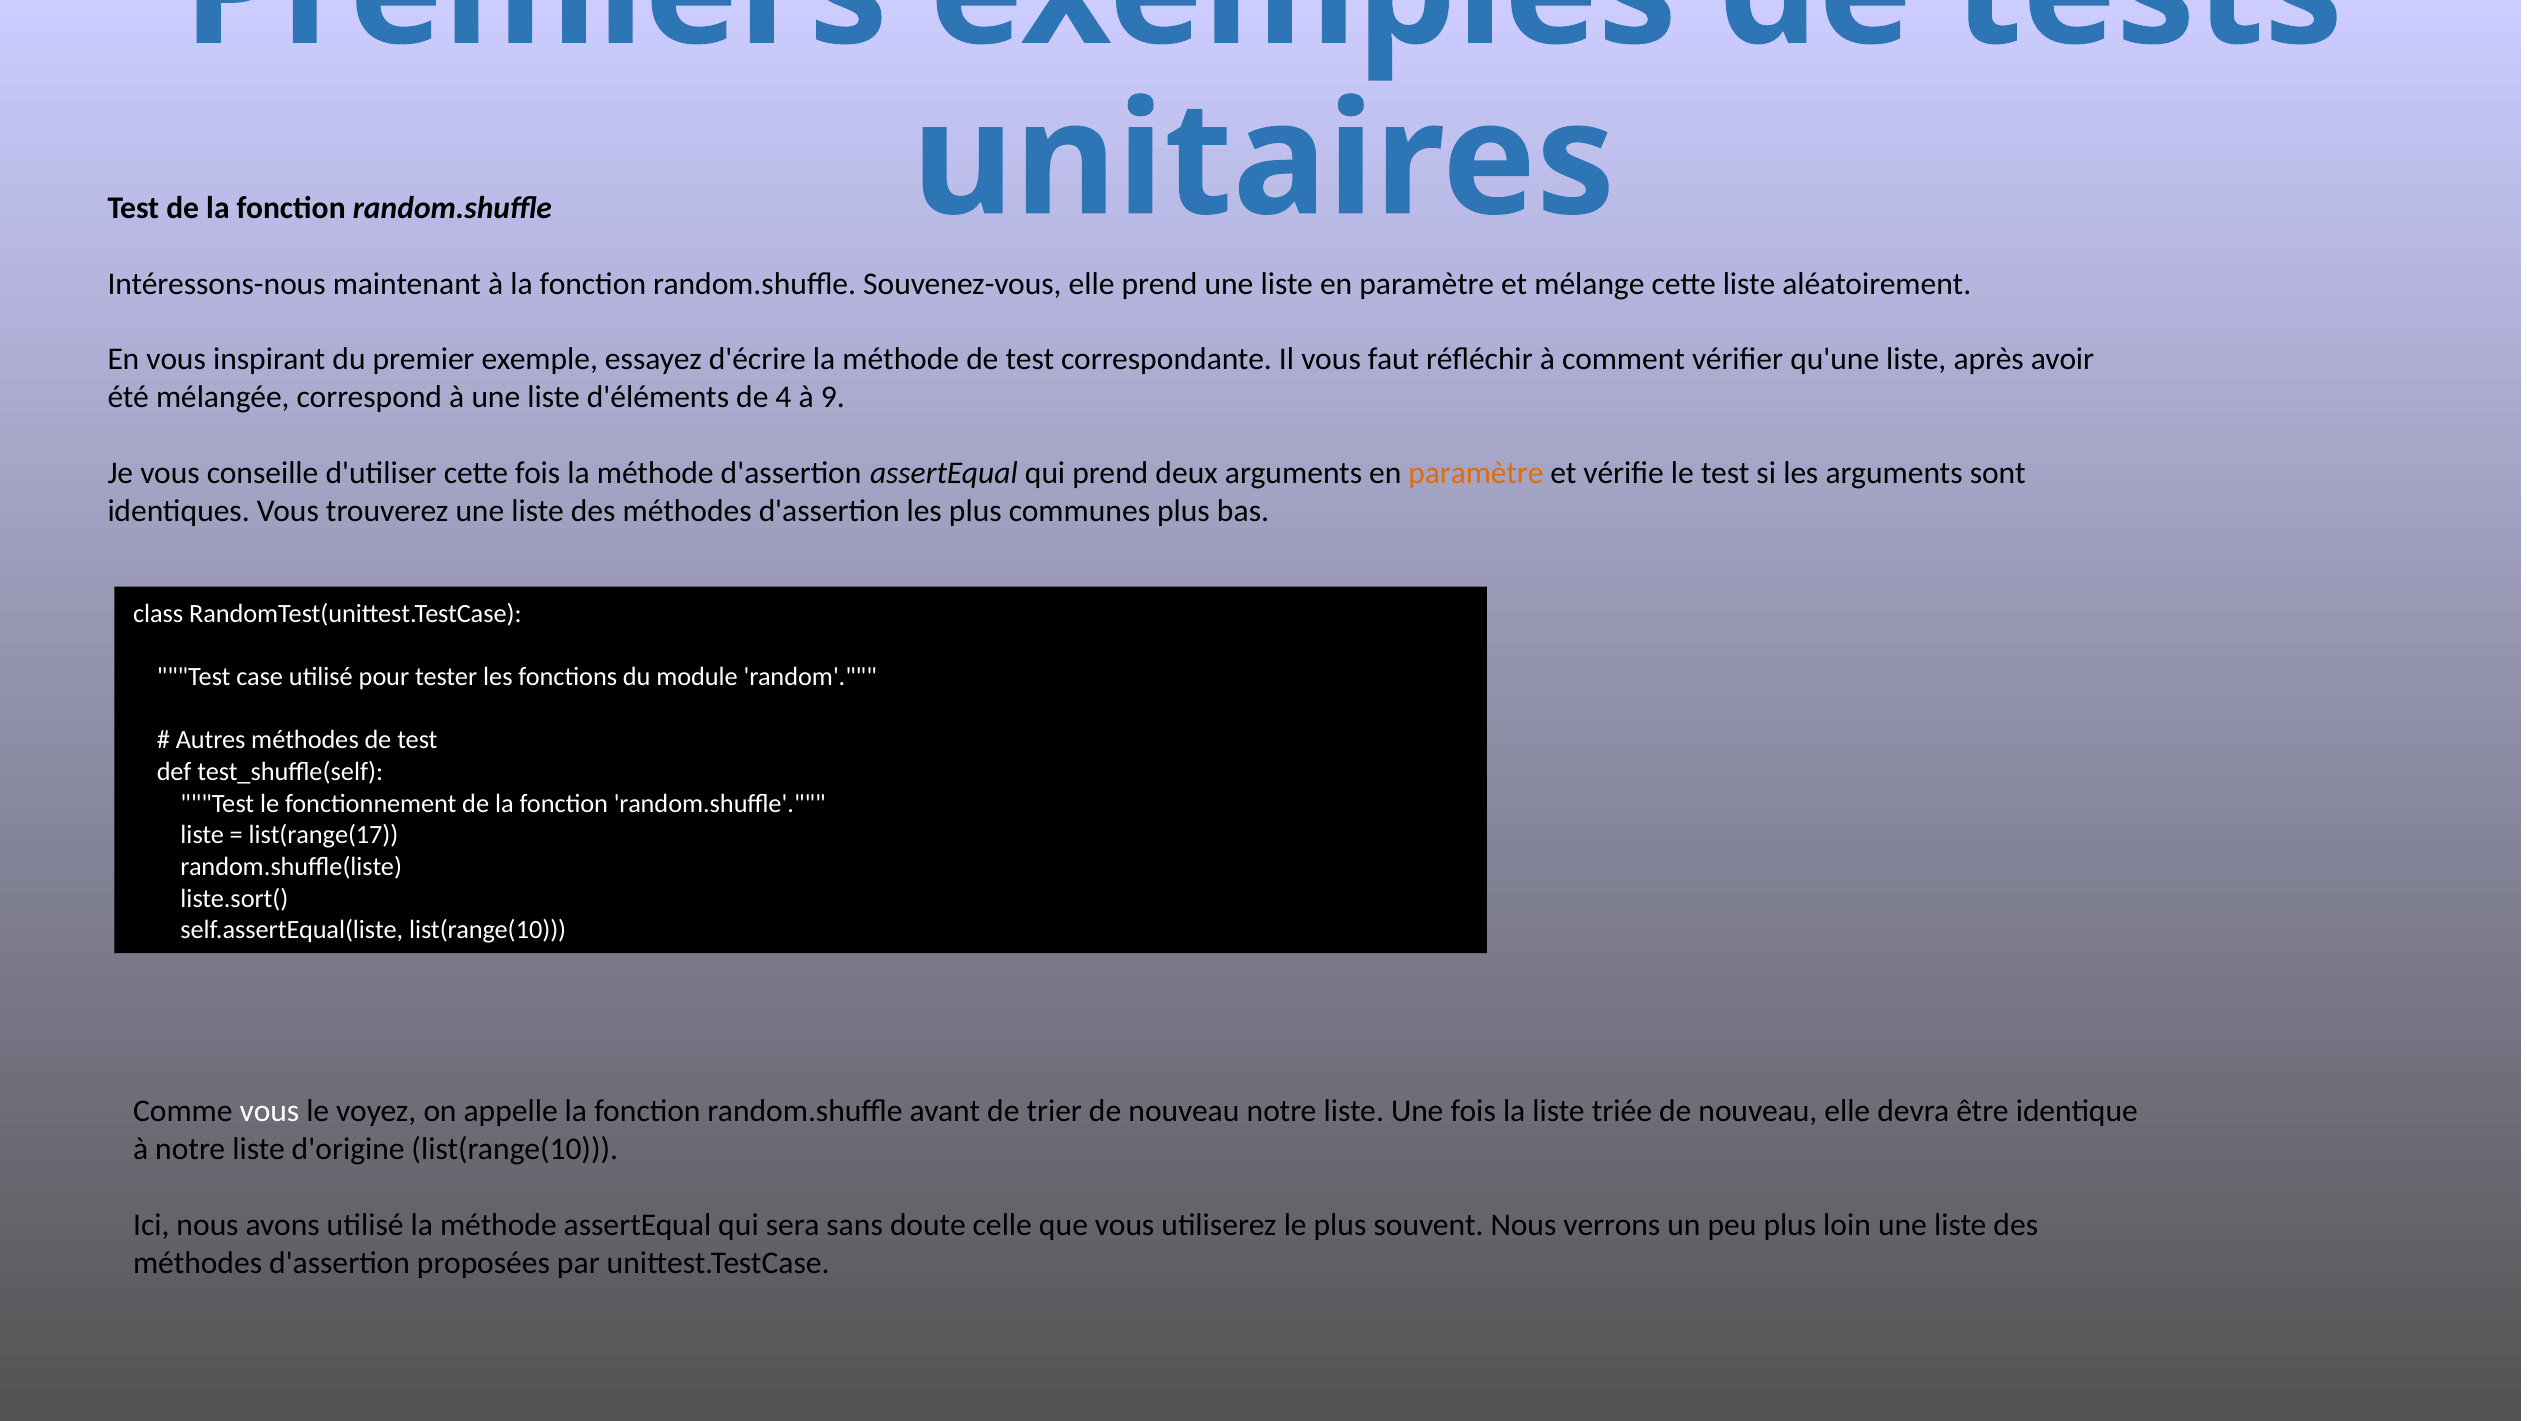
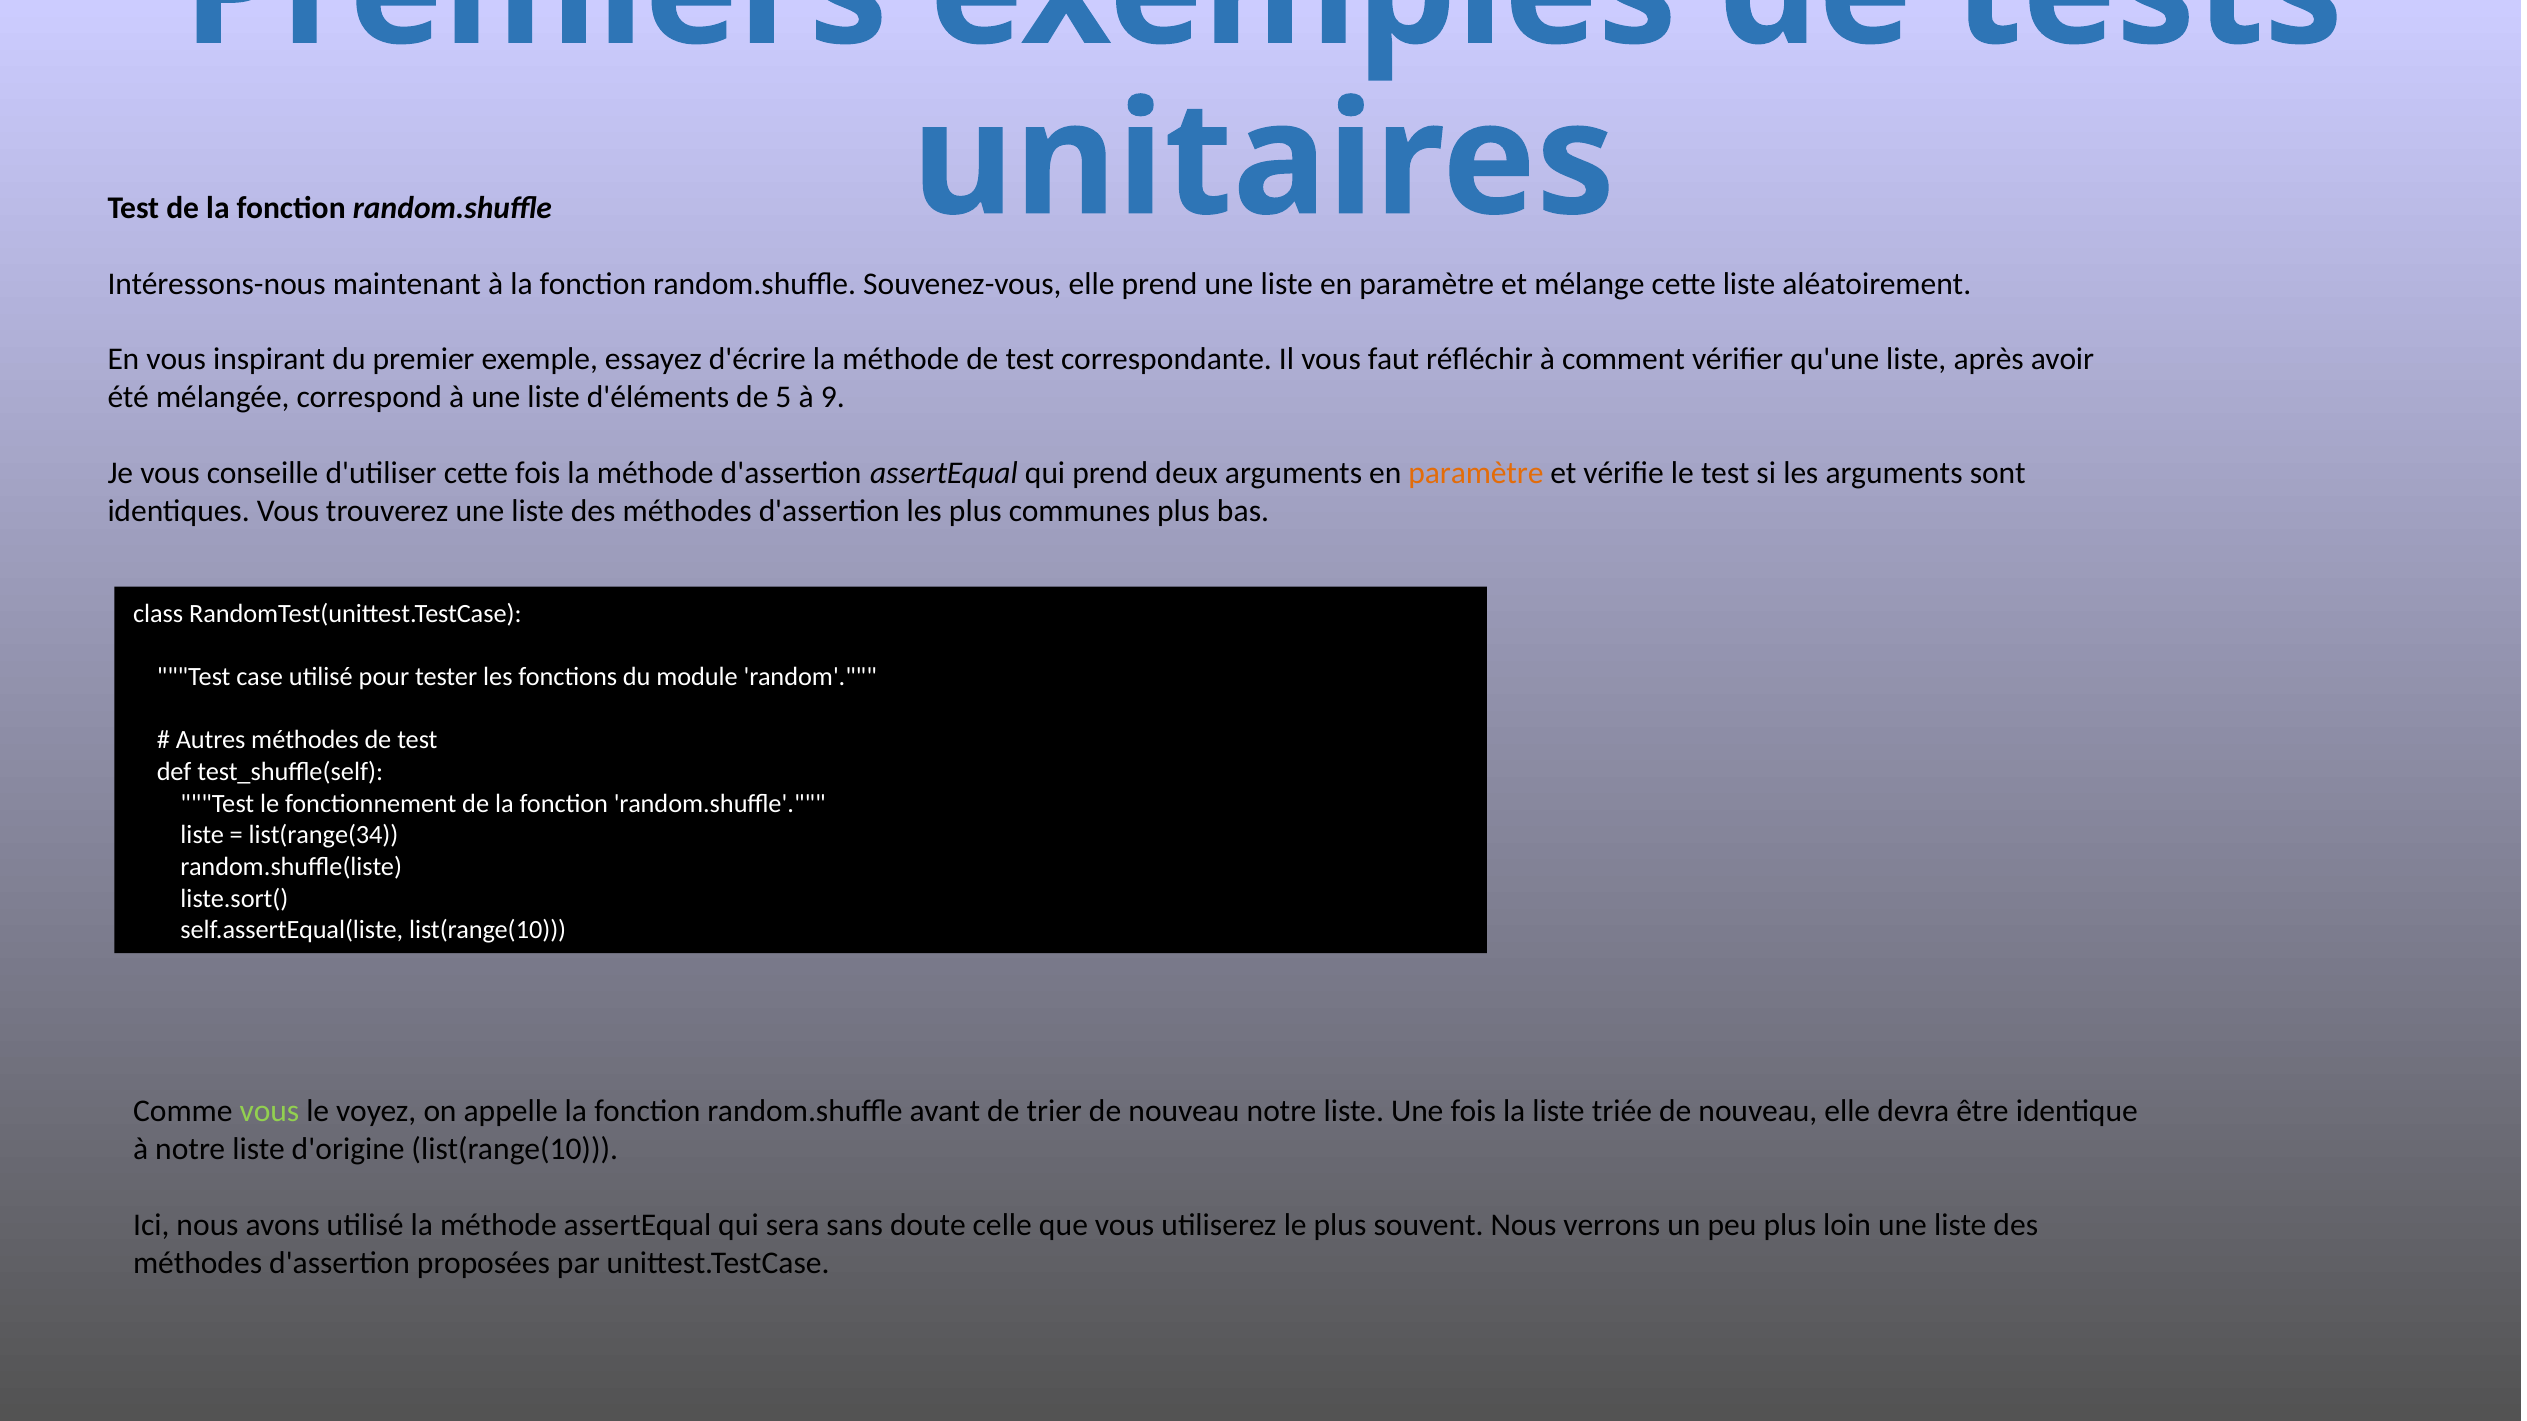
4: 4 -> 5 (783, 398)
list(range(17: list(range(17 -> list(range(34 (323, 835)
vous colour: white -> light green (269, 1112)
